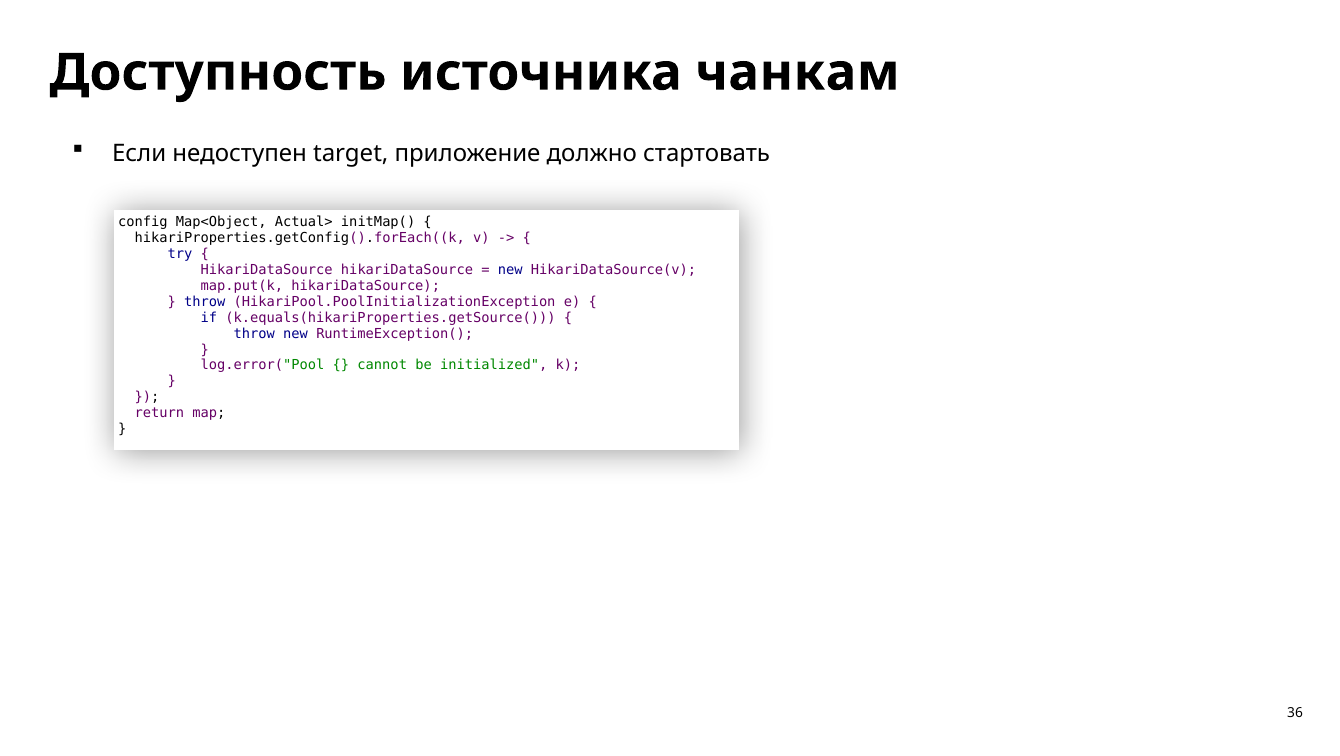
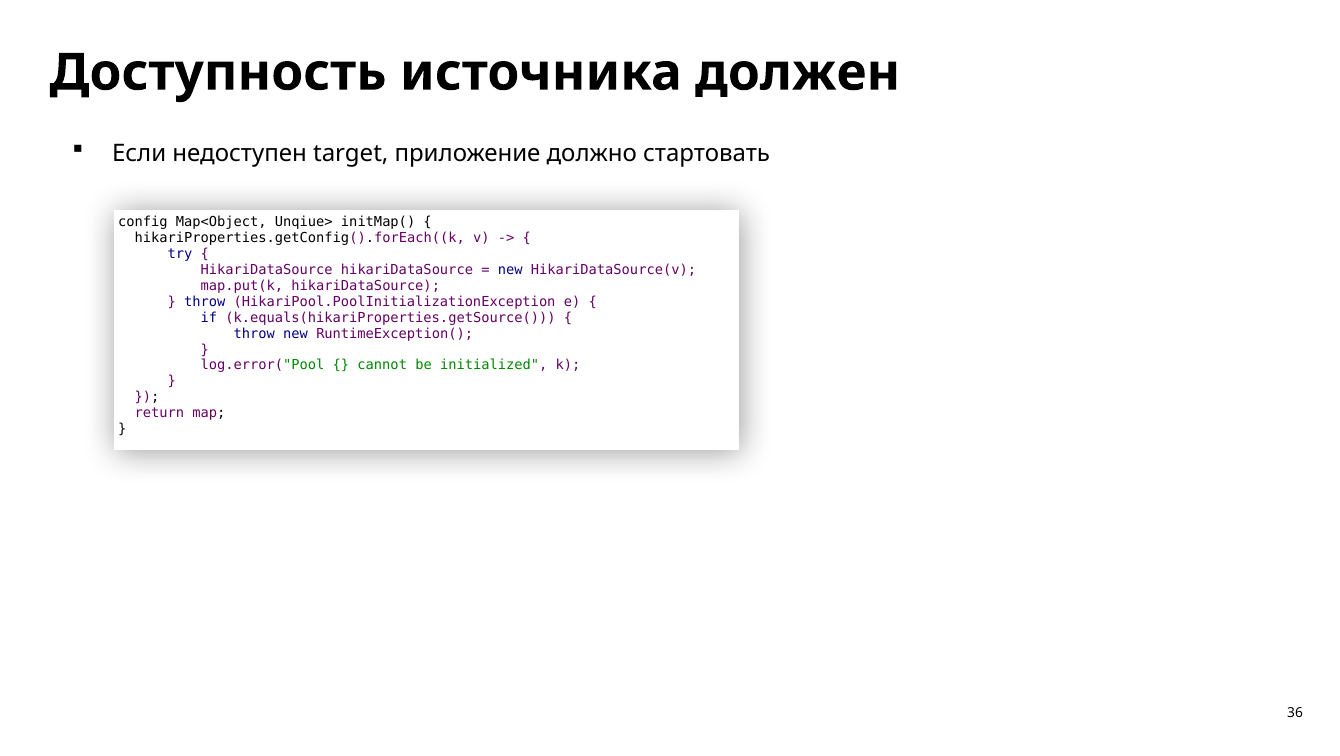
чанкам: чанкам -> должен (798, 73)
Actual>: Actual> -> Unqiue> (304, 222)
